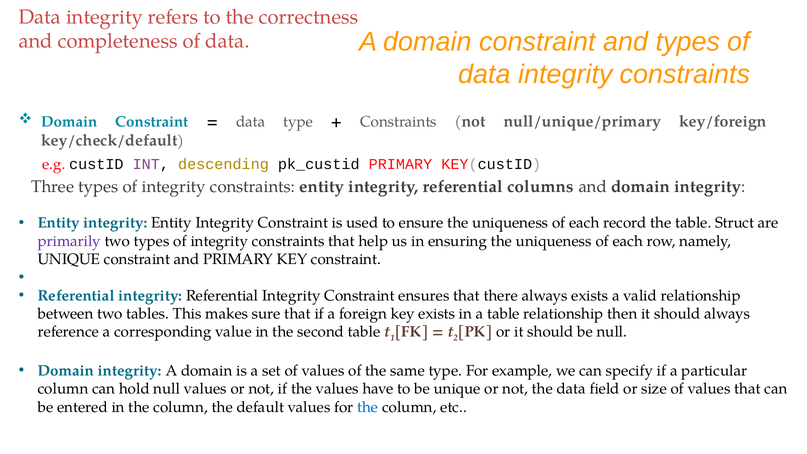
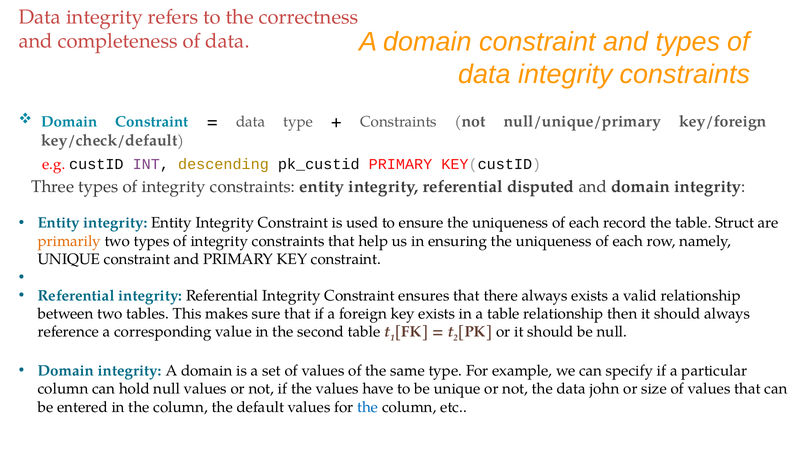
columns: columns -> disputed (541, 187)
primarily colour: purple -> orange (69, 241)
field: field -> john (605, 389)
